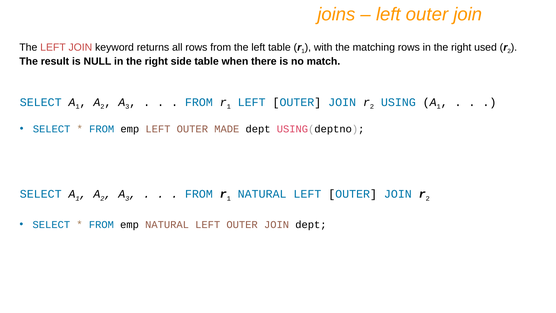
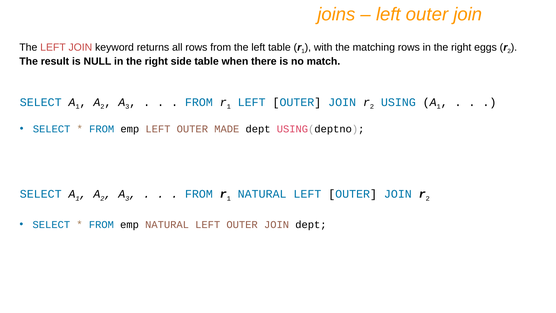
used: used -> eggs (486, 47)
